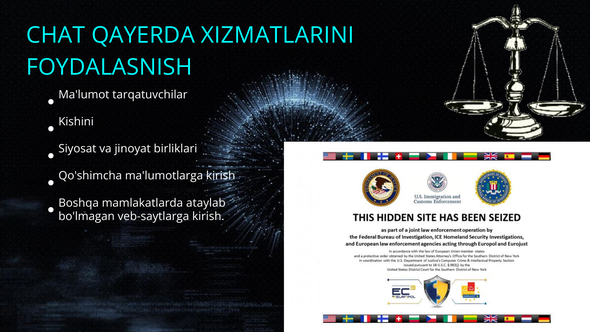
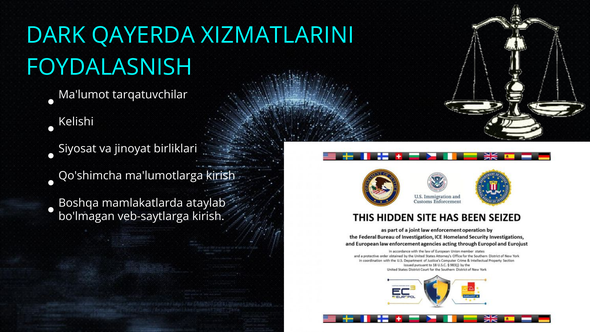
CHAT: CHAT -> DARK (56, 35)
Kishini: Kishini -> Kelishi (76, 122)
